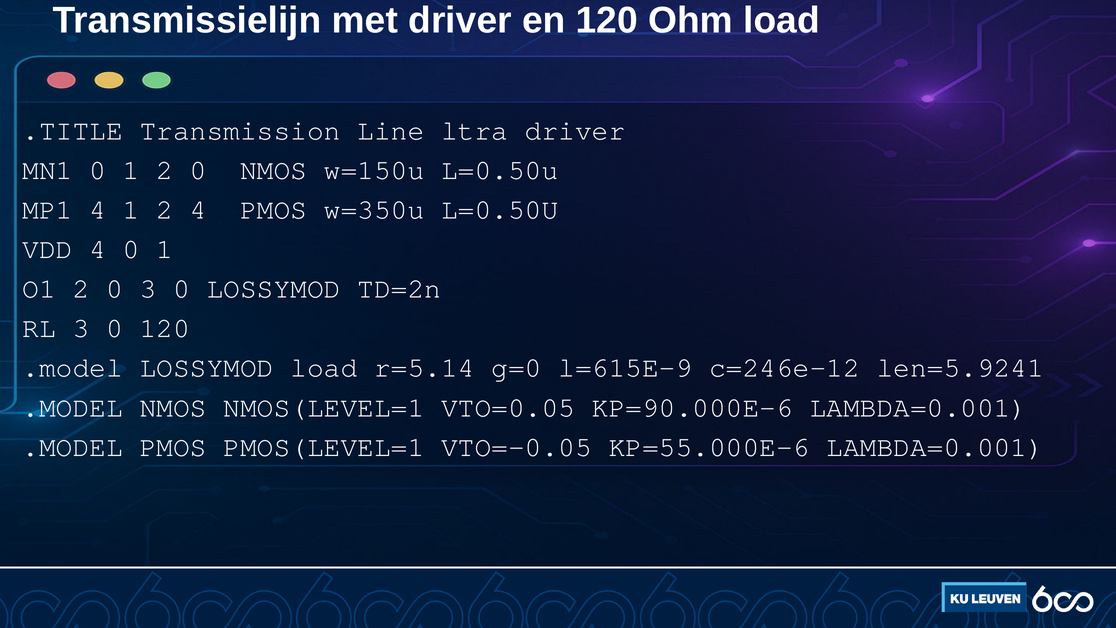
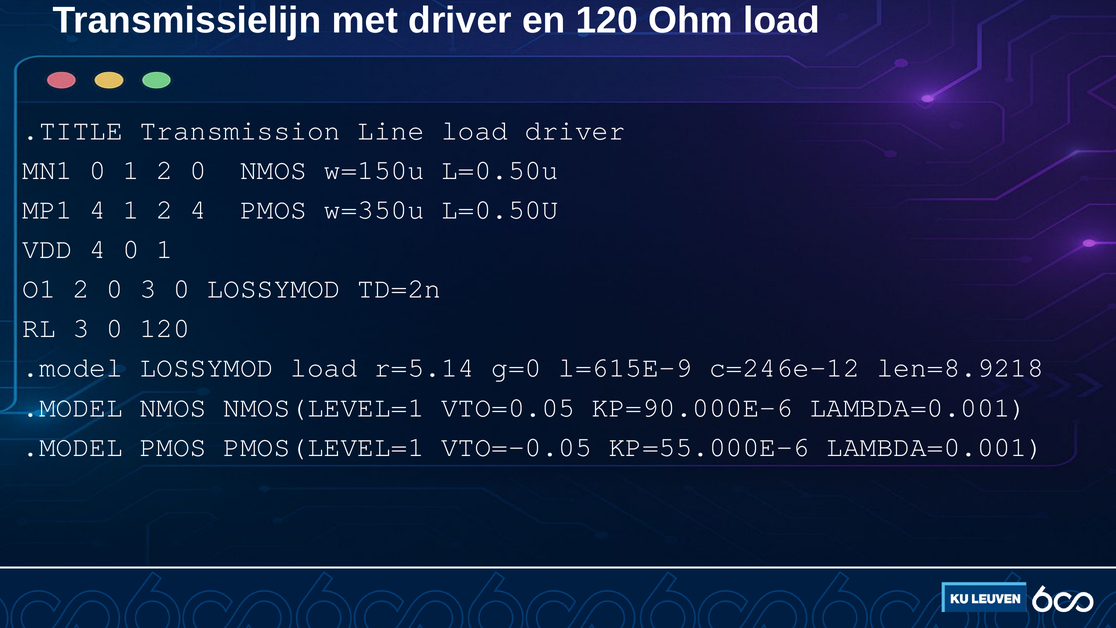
Line ltra: ltra -> load (475, 130)
len=5.9241: len=5.9241 -> len=8.9218 (960, 368)
